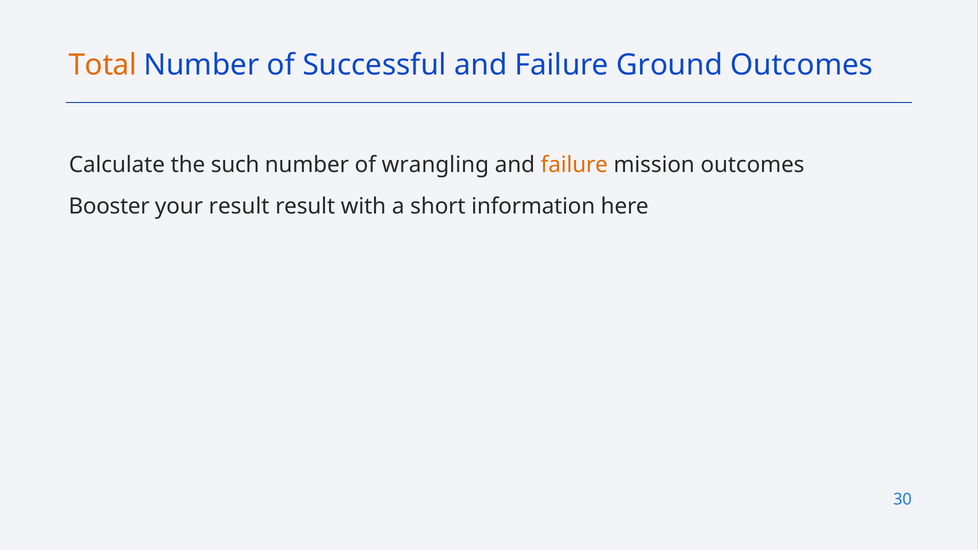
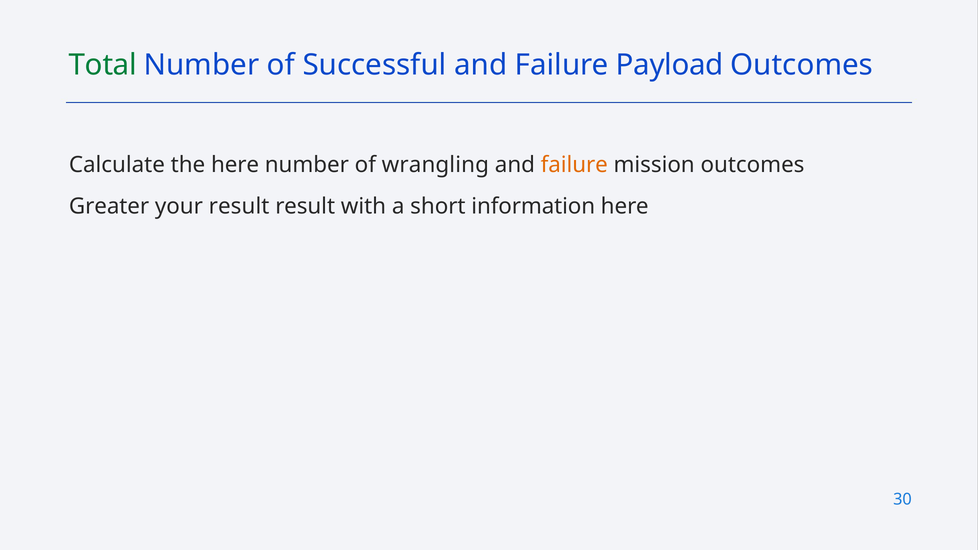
Total colour: orange -> green (103, 65)
Ground: Ground -> Payload (670, 65)
the such: such -> here (235, 165)
Booster: Booster -> Greater (109, 206)
